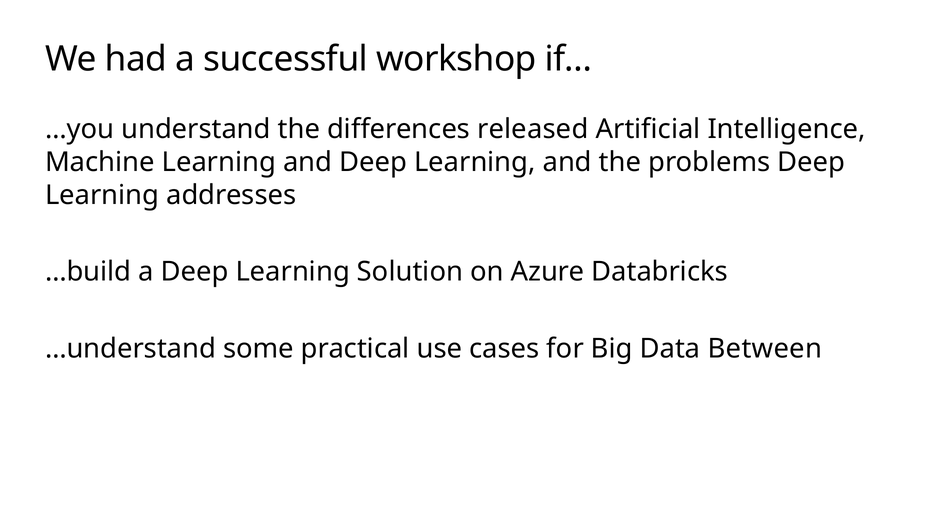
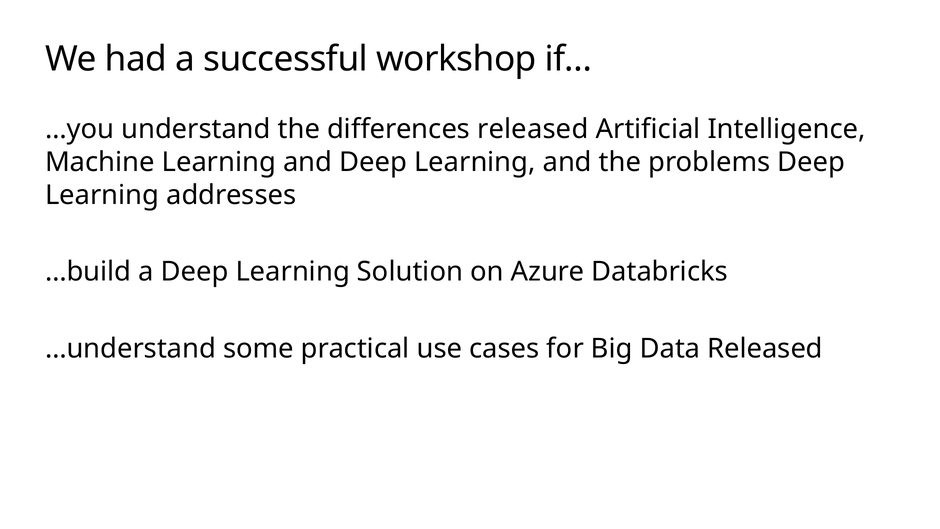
Data Between: Between -> Released (765, 349)
